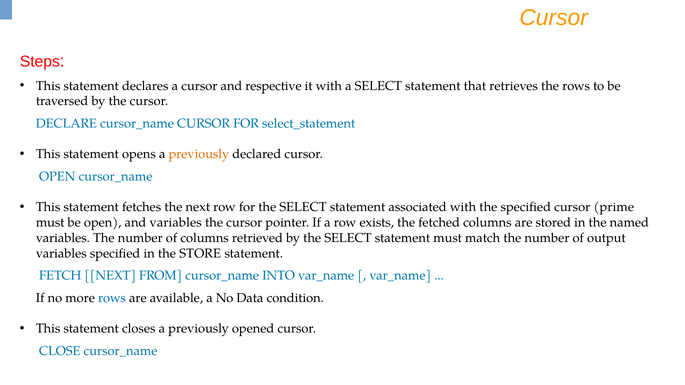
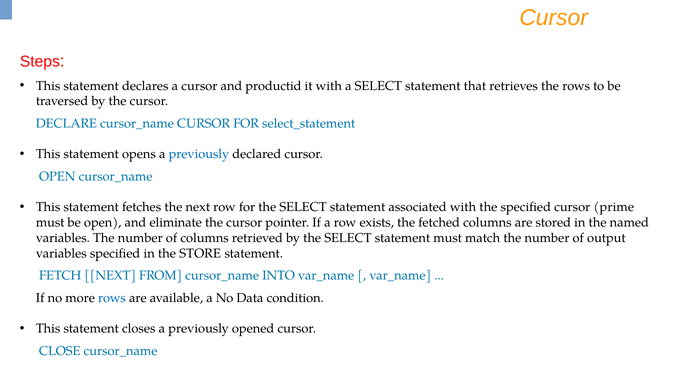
respective: respective -> productid (274, 86)
previously colour: orange -> blue (199, 154)
and variables: variables -> eliminate (176, 223)
